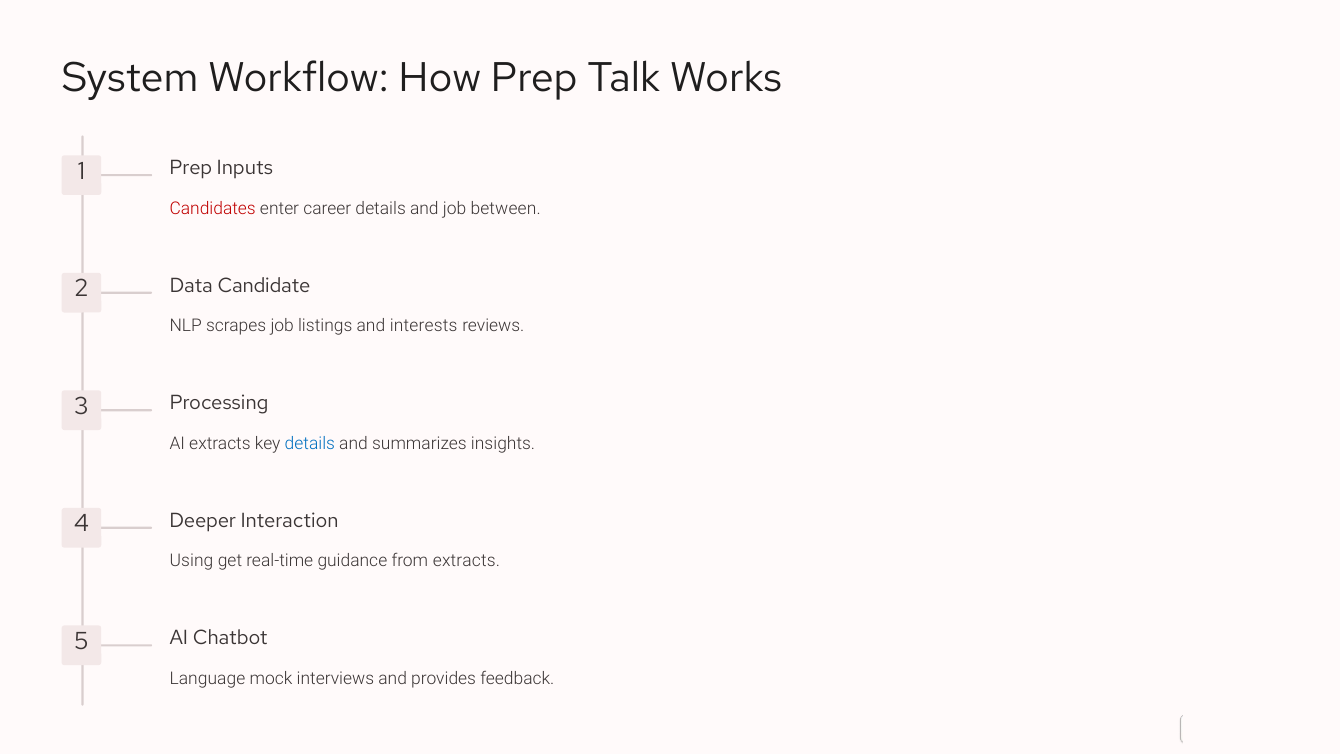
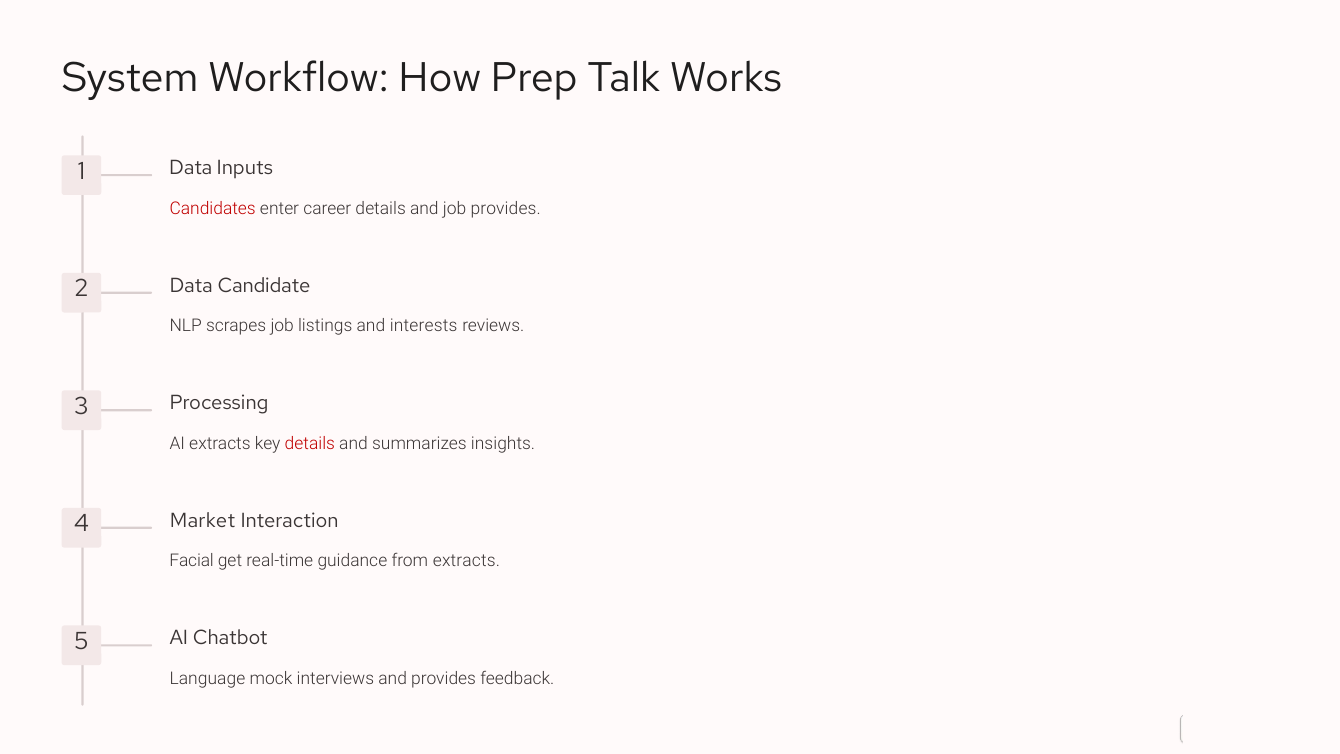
1 Prep: Prep -> Data (191, 168)
job between: between -> provides (506, 208)
details colour: blue -> red (310, 443)
Deeper: Deeper -> Market (203, 520)
Using: Using -> Facial (192, 561)
